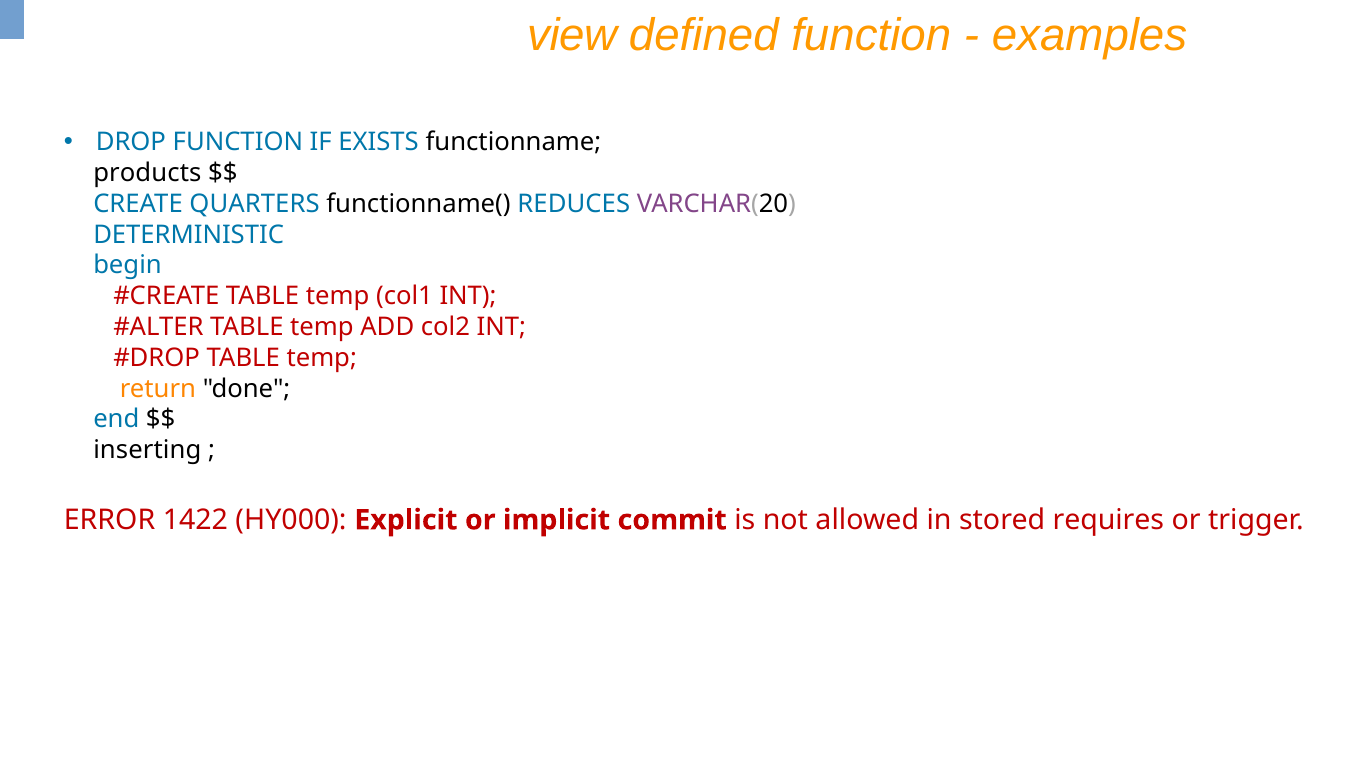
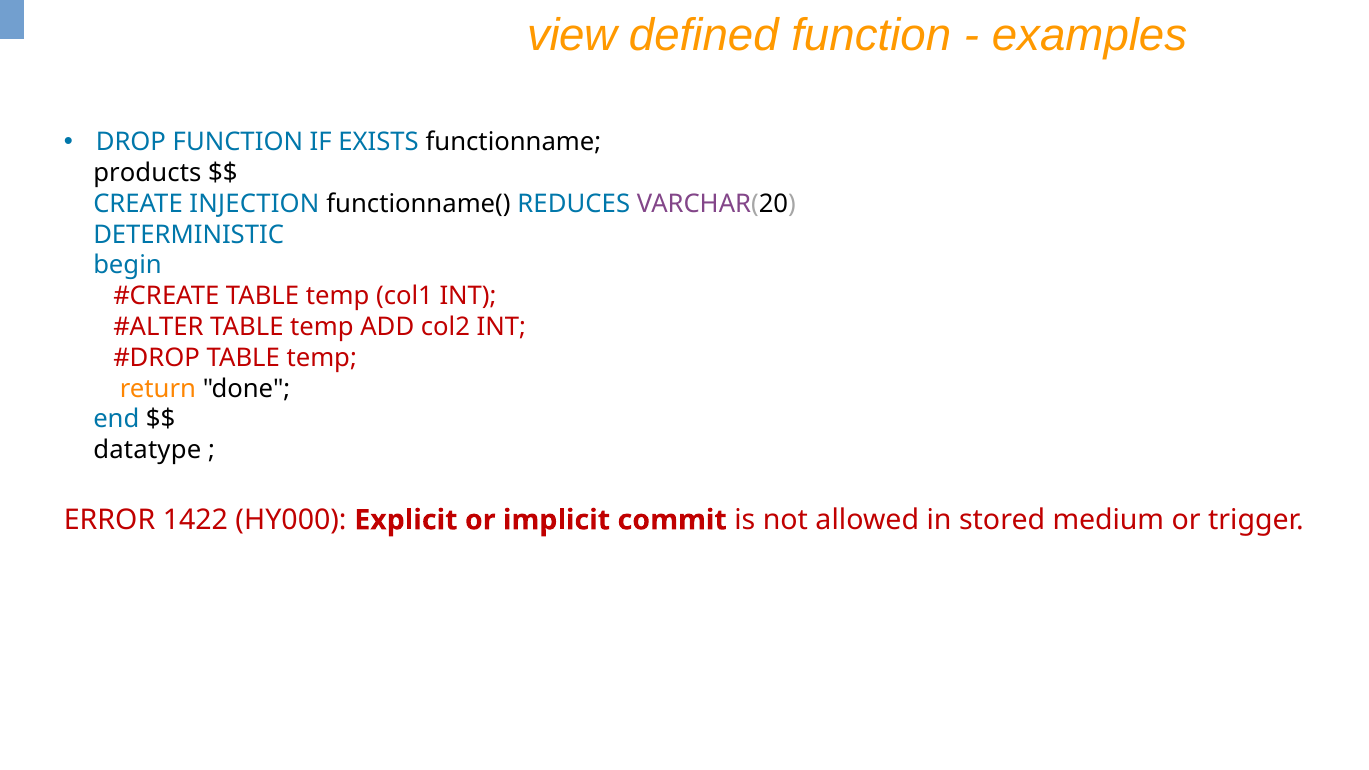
QUARTERS: QUARTERS -> INJECTION (254, 204)
inserting: inserting -> datatype (147, 450)
requires: requires -> medium (1108, 520)
